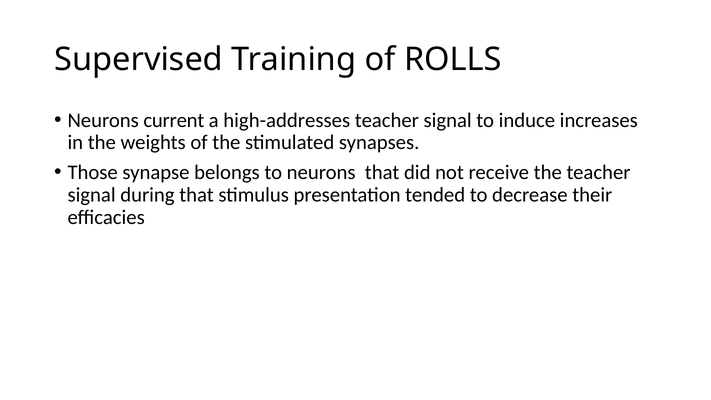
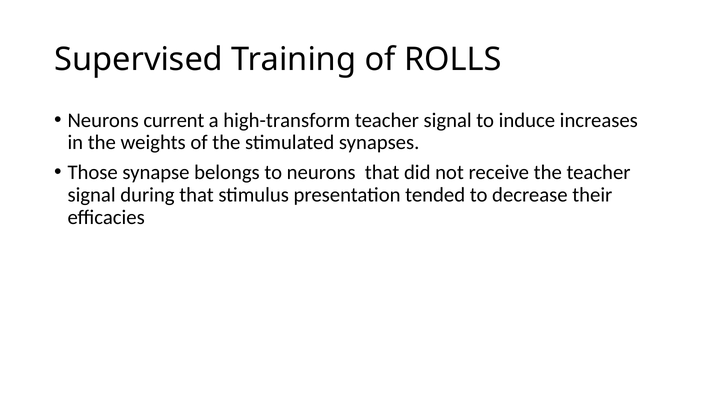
high-addresses: high-addresses -> high-transform (287, 120)
